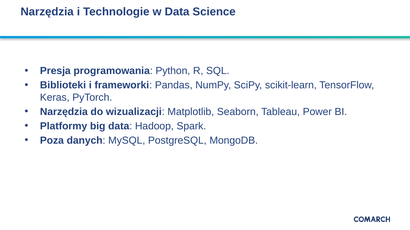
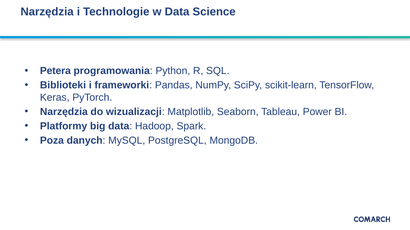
Presja: Presja -> Petera (55, 71)
